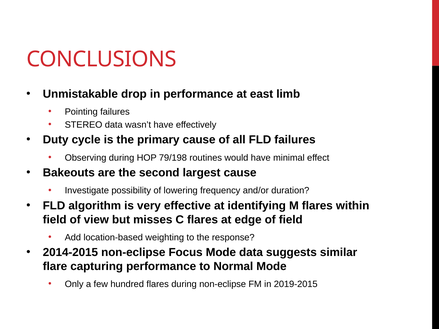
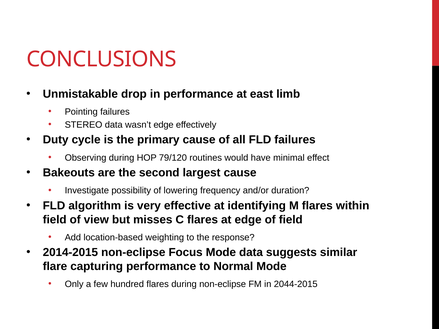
wasn’t have: have -> edge (164, 125)
79/198: 79/198 -> 79/120 (173, 158)
2019-2015: 2019-2015 -> 2044-2015 (296, 284)
